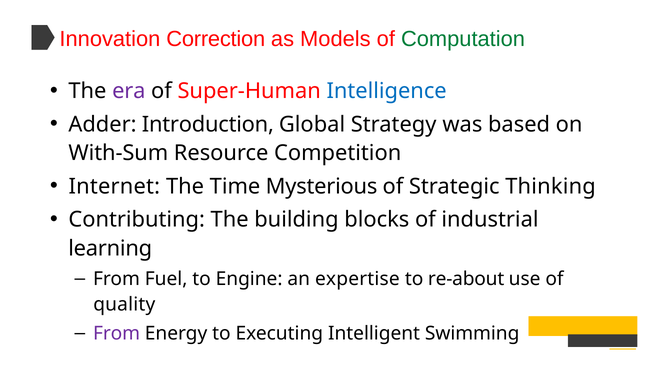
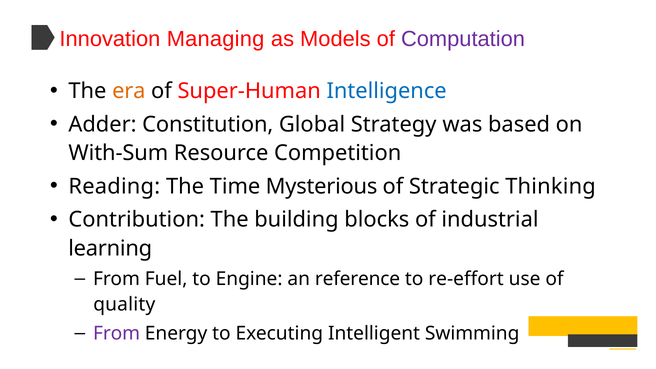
Correction: Correction -> Managing (216, 39)
Computation colour: green -> purple (463, 39)
era colour: purple -> orange (129, 91)
Introduction: Introduction -> Constitution (208, 124)
Internet: Internet -> Reading (114, 186)
Contributing: Contributing -> Contribution (137, 220)
expertise: expertise -> reference (358, 279)
re-about: re-about -> re-effort (466, 279)
